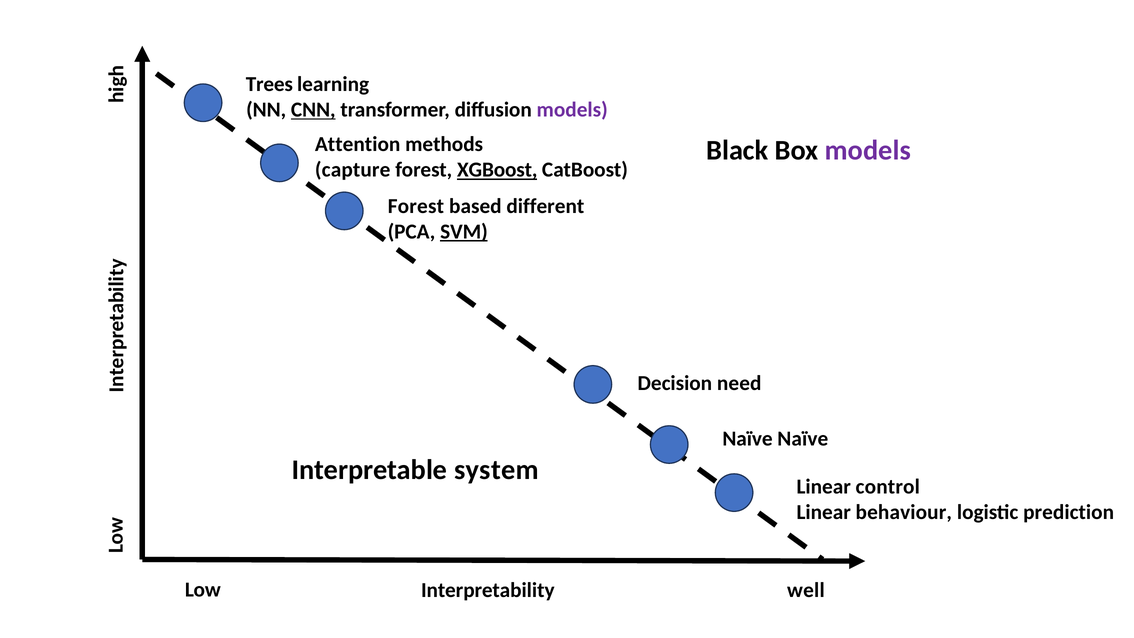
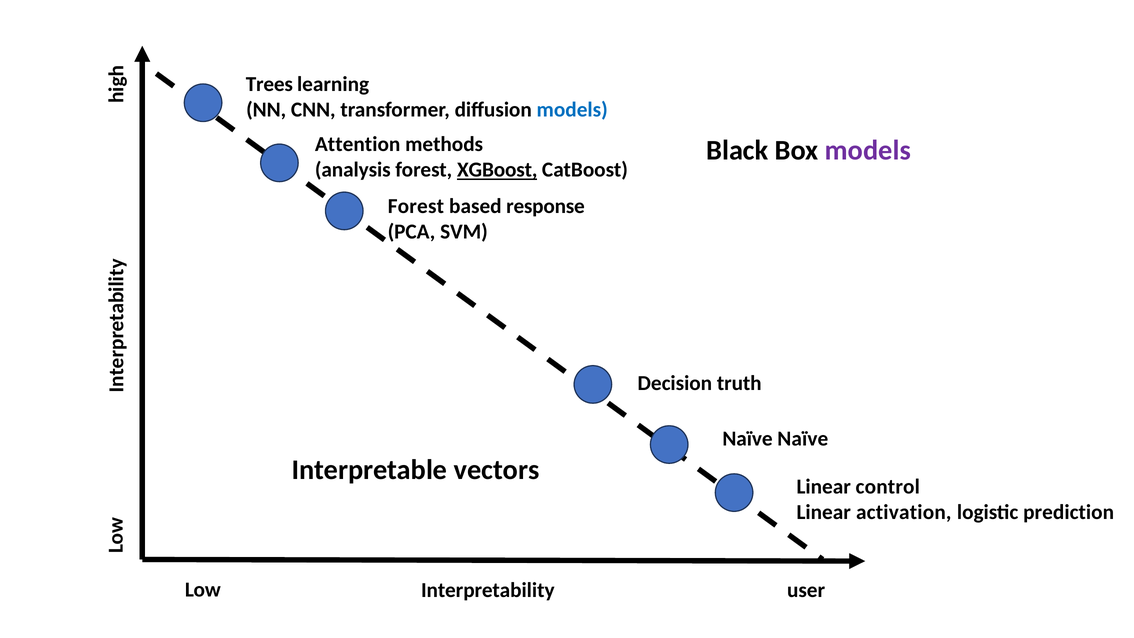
CNN underline: present -> none (313, 110)
models colour: purple -> blue (572, 110)
capture: capture -> analysis (353, 170)
different: different -> response (545, 206)
SVM underline: present -> none (464, 231)
need: need -> truth (739, 383)
system: system -> vectors (497, 470)
behaviour: behaviour -> activation (904, 512)
well: well -> user (806, 590)
